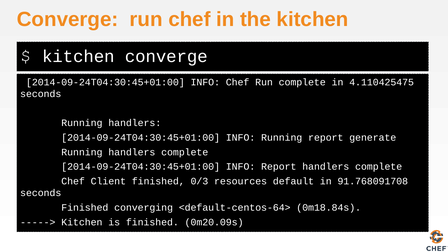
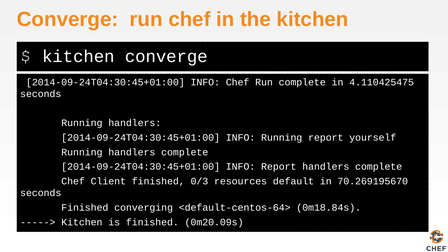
generate: generate -> yourself (373, 138)
91.768091708: 91.768091708 -> 70.269195670 (373, 181)
